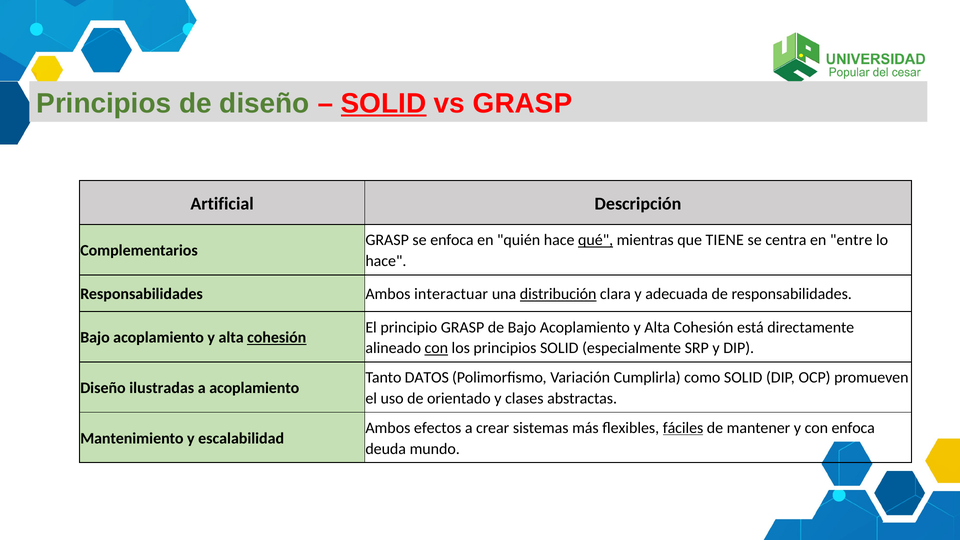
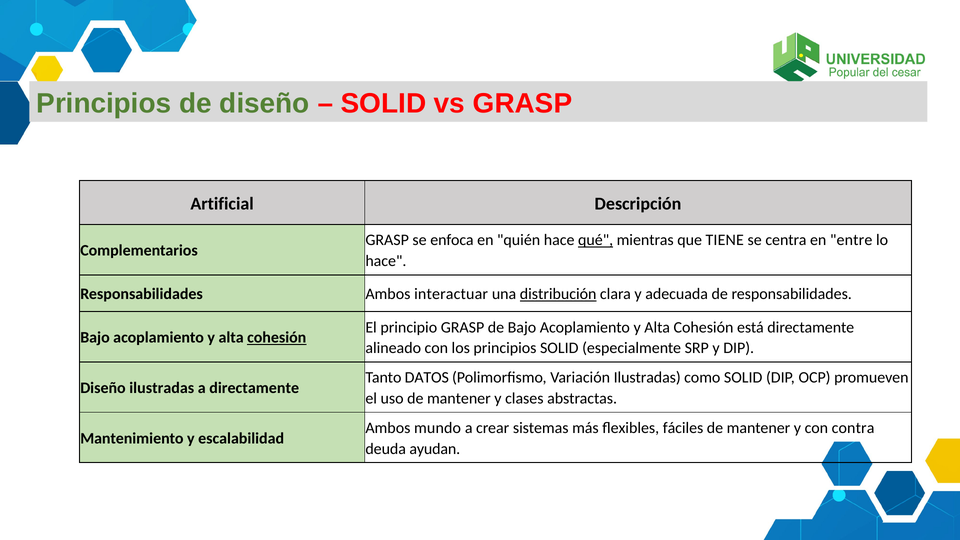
SOLID underline: present -> none (384, 103)
con underline: present -> none (436, 348)
Variación Cumplirla: Cumplirla -> Ilustradas (647, 378)
a acoplamiento: acoplamiento -> directamente (254, 388)
uso de orientado: orientado -> mantener (459, 398)
efectos: efectos -> mundo (438, 428)
fáciles underline: present -> none (683, 428)
con enfoca: enfoca -> contra (853, 428)
mundo: mundo -> ayudan (435, 449)
